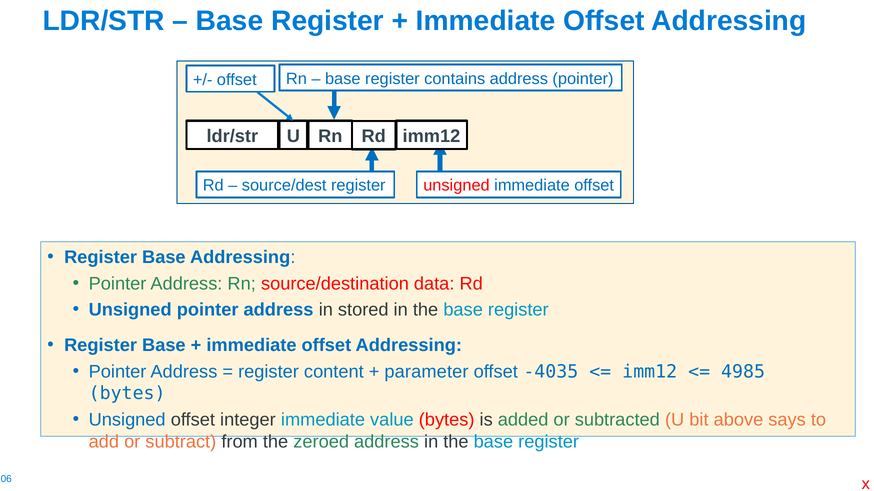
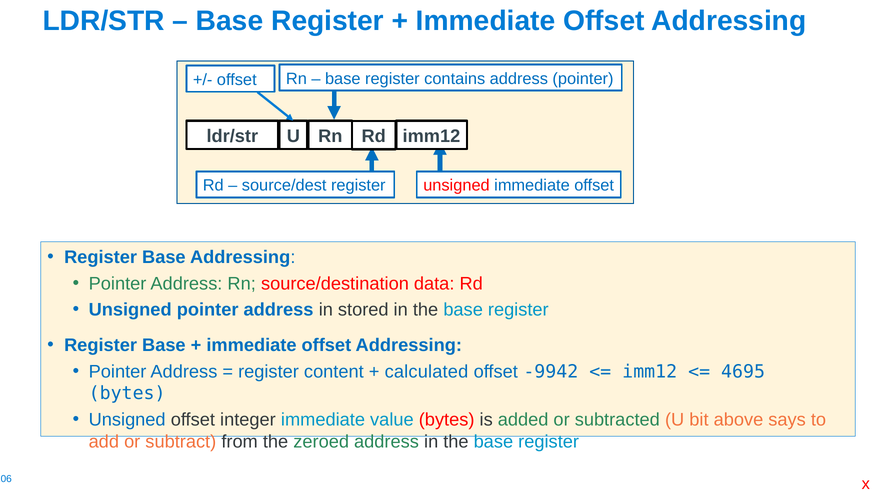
parameter: parameter -> calculated (426, 372)
-4035: -4035 -> -9942 (551, 372)
4985: 4985 -> 4695 (743, 372)
